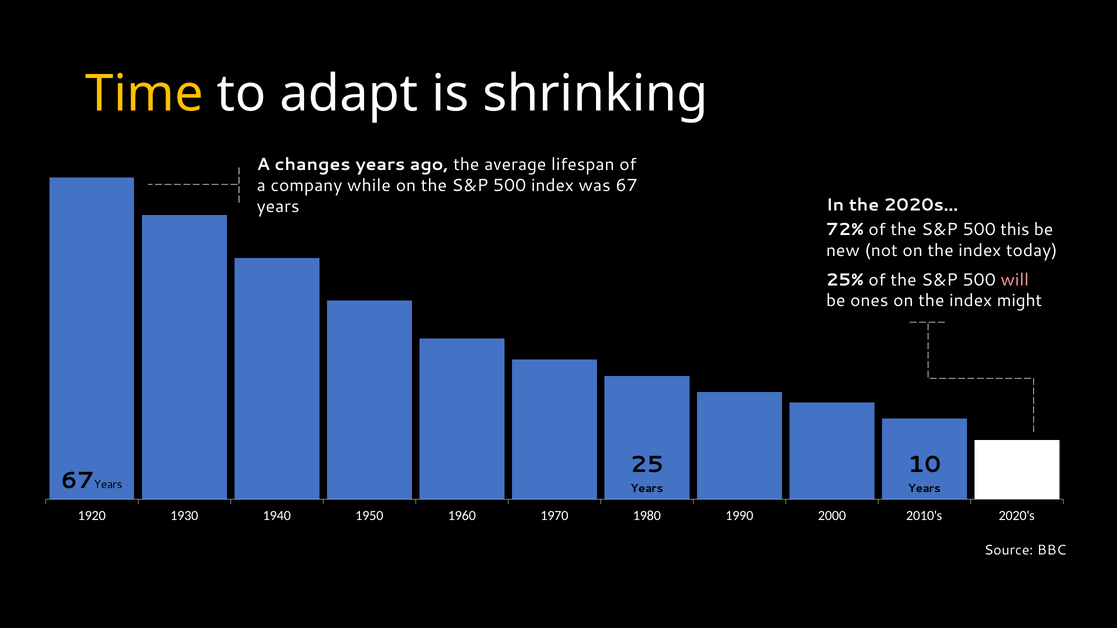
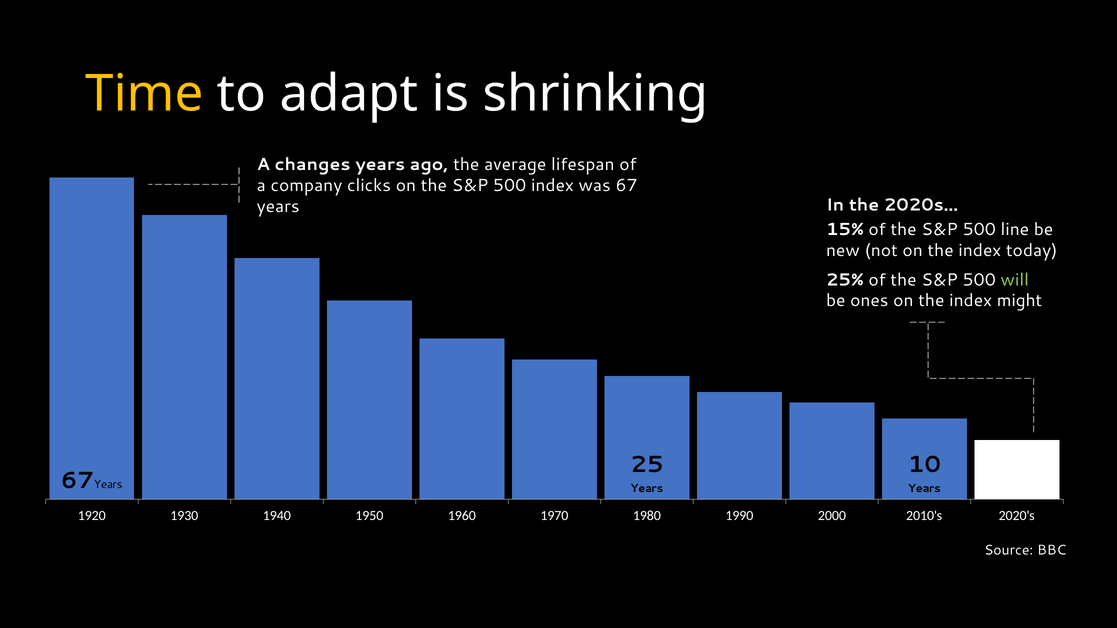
while: while -> clicks (369, 186)
72%: 72% -> 15% (845, 229)
this: this -> line (1015, 229)
will colour: pink -> light green (1015, 280)
